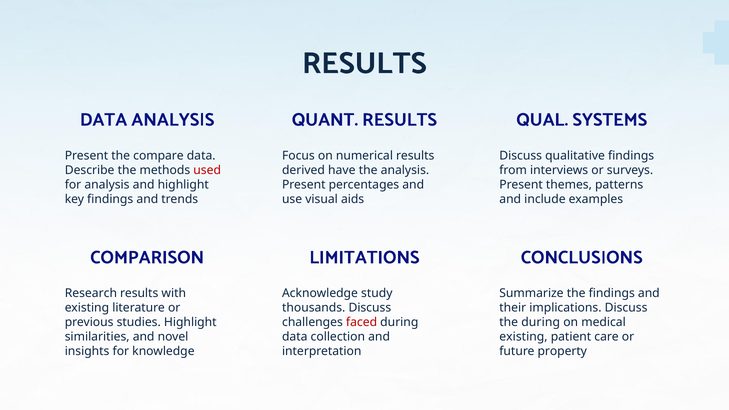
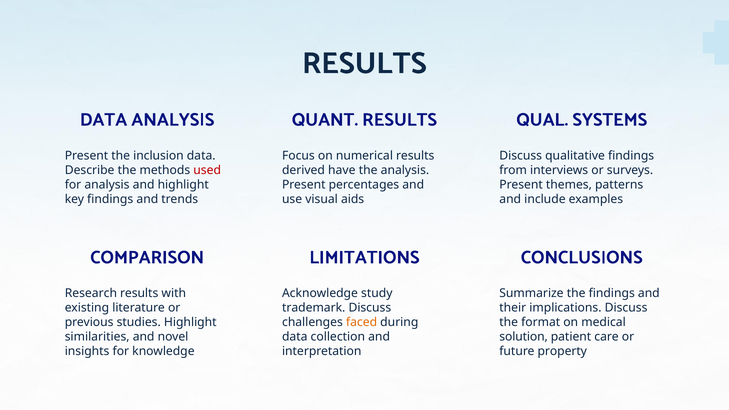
compare: compare -> inclusion (158, 156)
thousands: thousands -> trademark (314, 308)
faced colour: red -> orange (362, 322)
the during: during -> format (541, 322)
existing: existing -> solution (524, 337)
